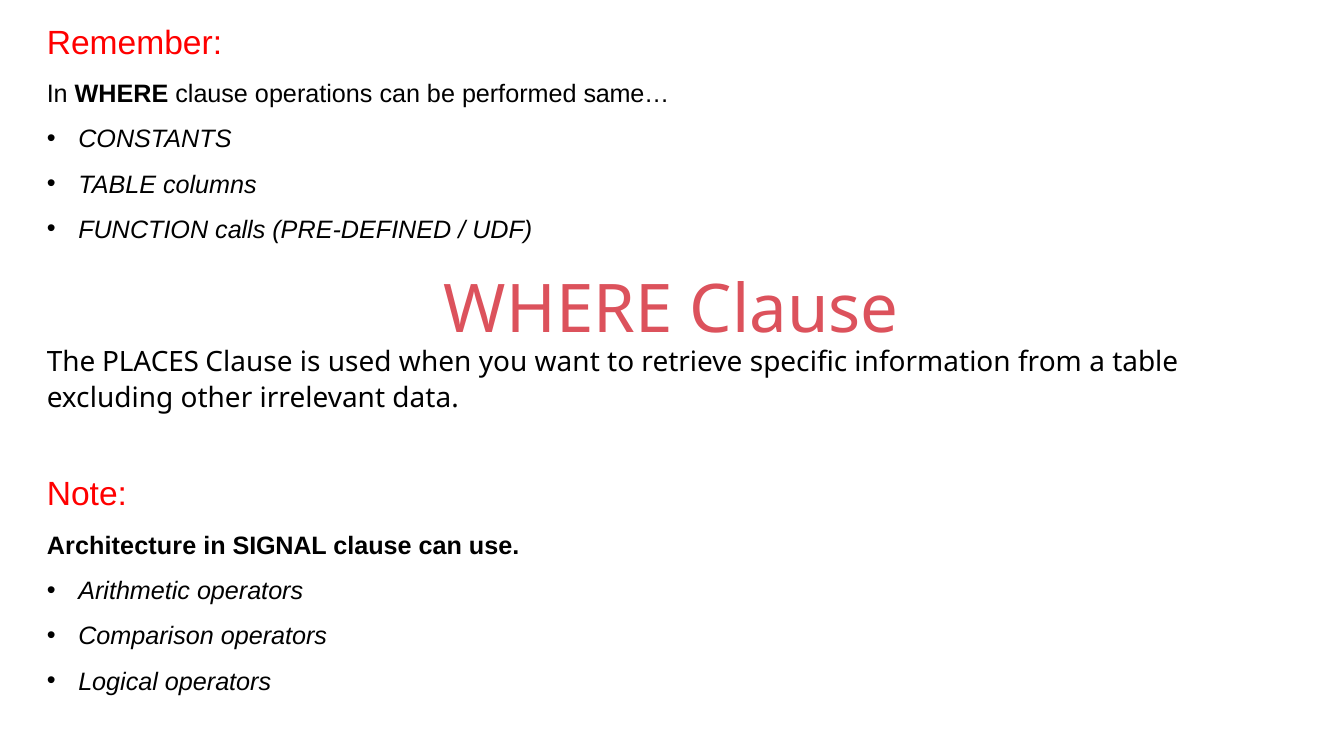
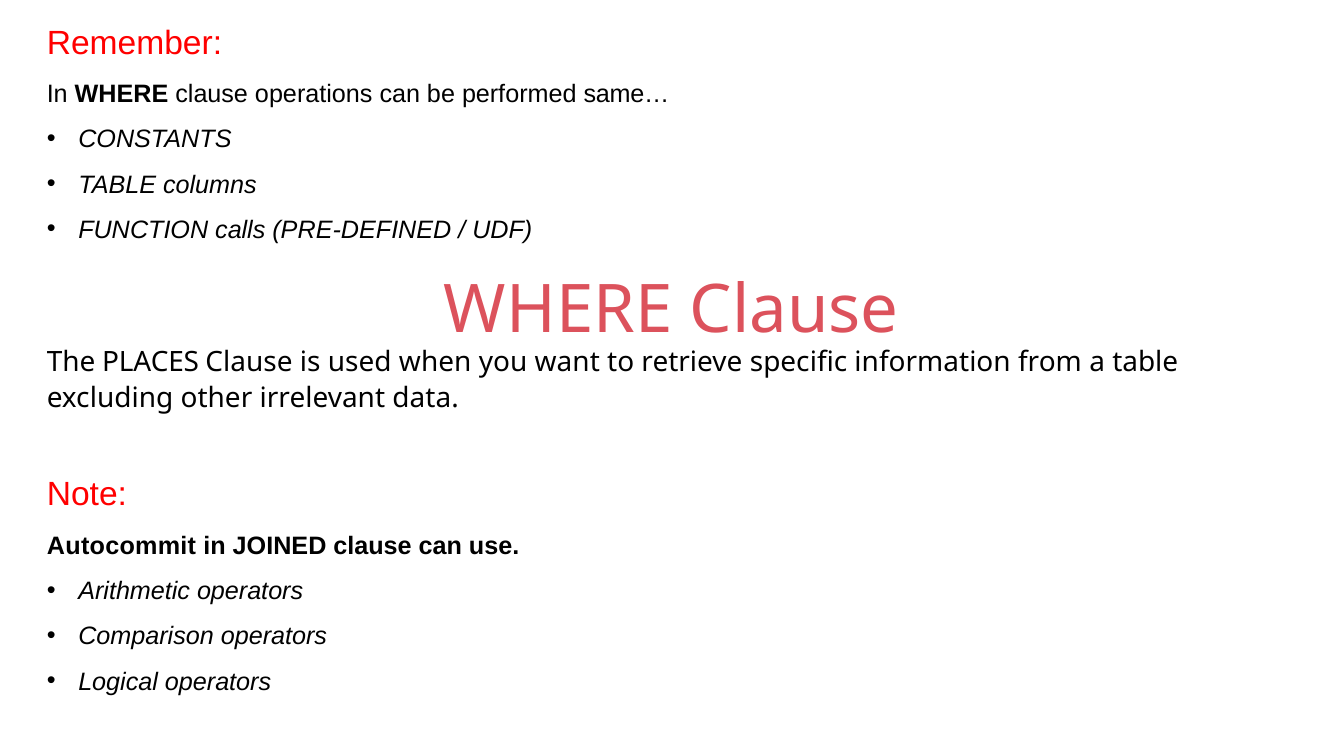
Architecture: Architecture -> Autocommit (121, 546)
SIGNAL: SIGNAL -> JOINED (280, 546)
